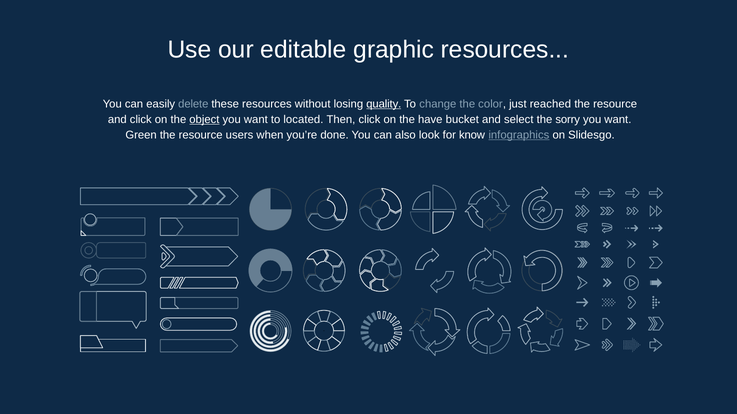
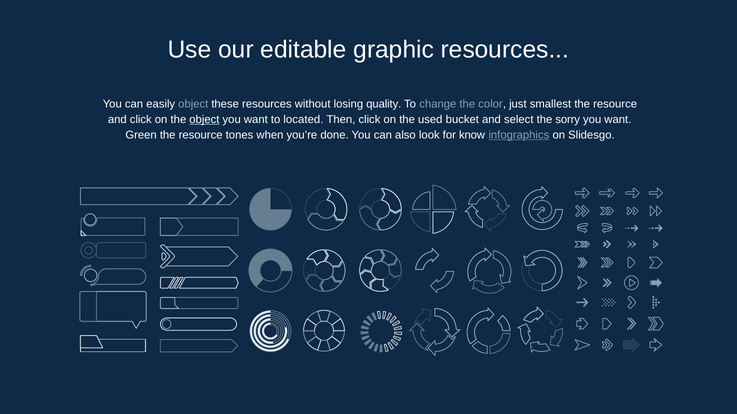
easily delete: delete -> object (193, 104)
quality underline: present -> none (384, 104)
reached: reached -> smallest (550, 104)
have: have -> used (430, 120)
users: users -> tones (240, 135)
